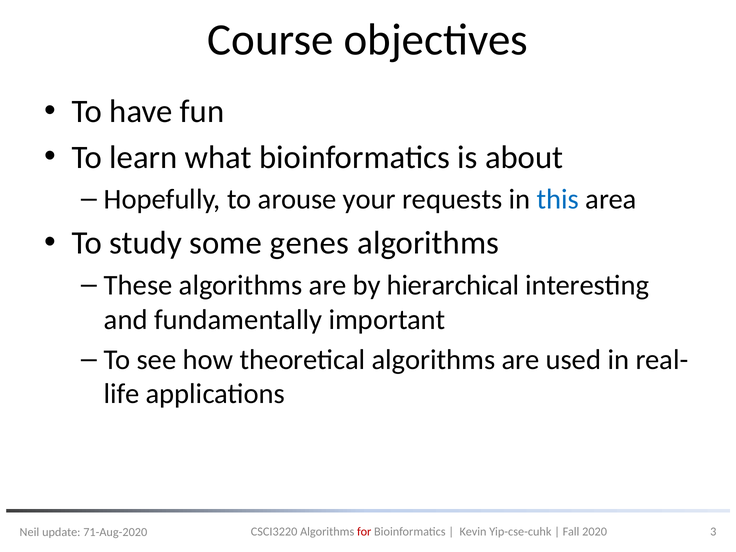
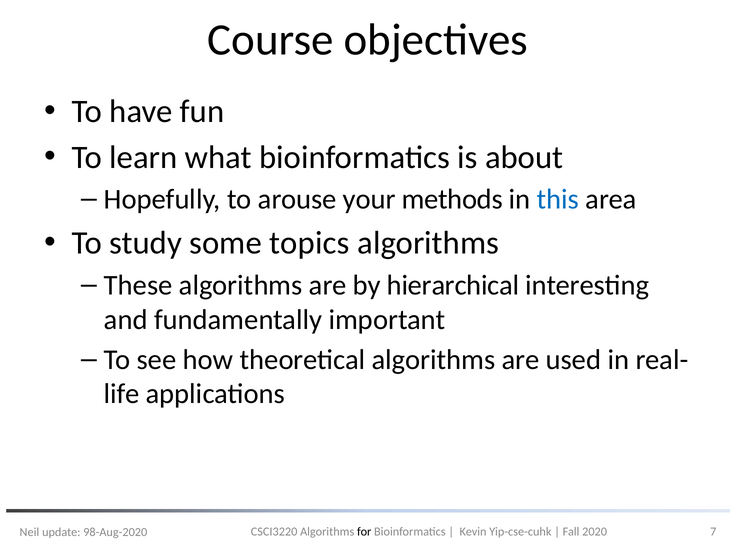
requests: requests -> methods (452, 200)
genes: genes -> topics (309, 243)
for colour: red -> black (364, 532)
3: 3 -> 7 (713, 532)
71-Aug-2020: 71-Aug-2020 -> 98-Aug-2020 (115, 532)
